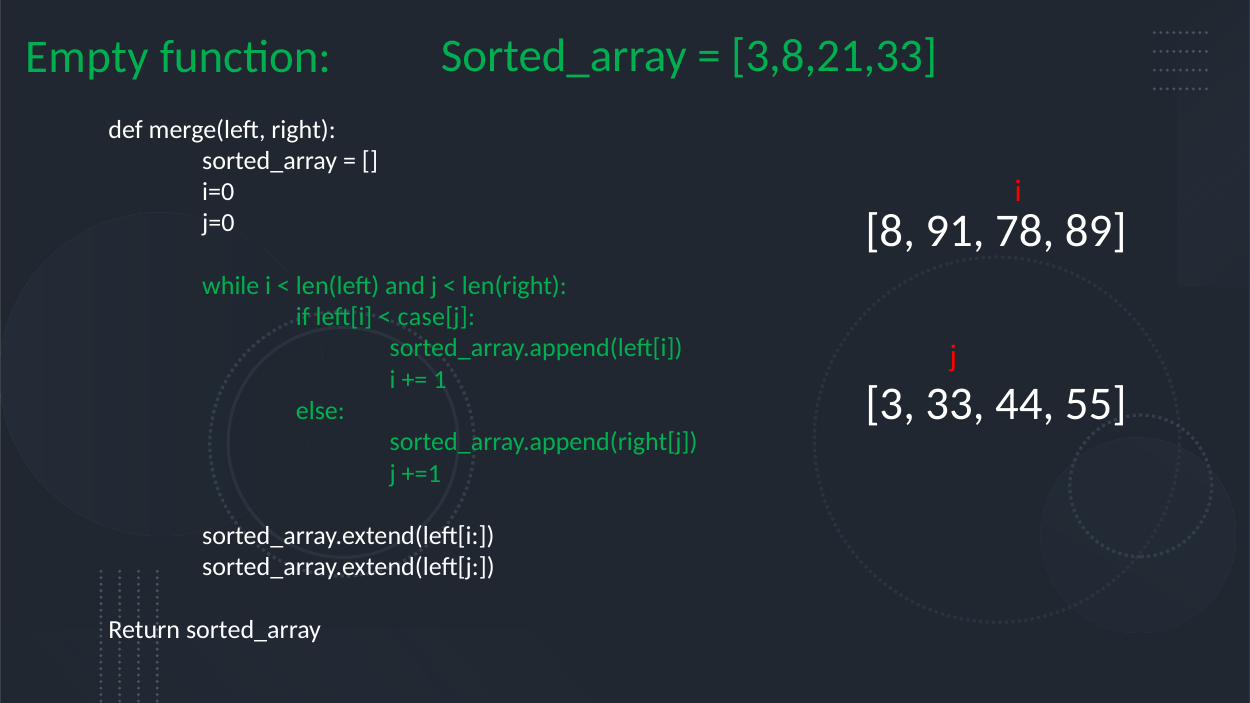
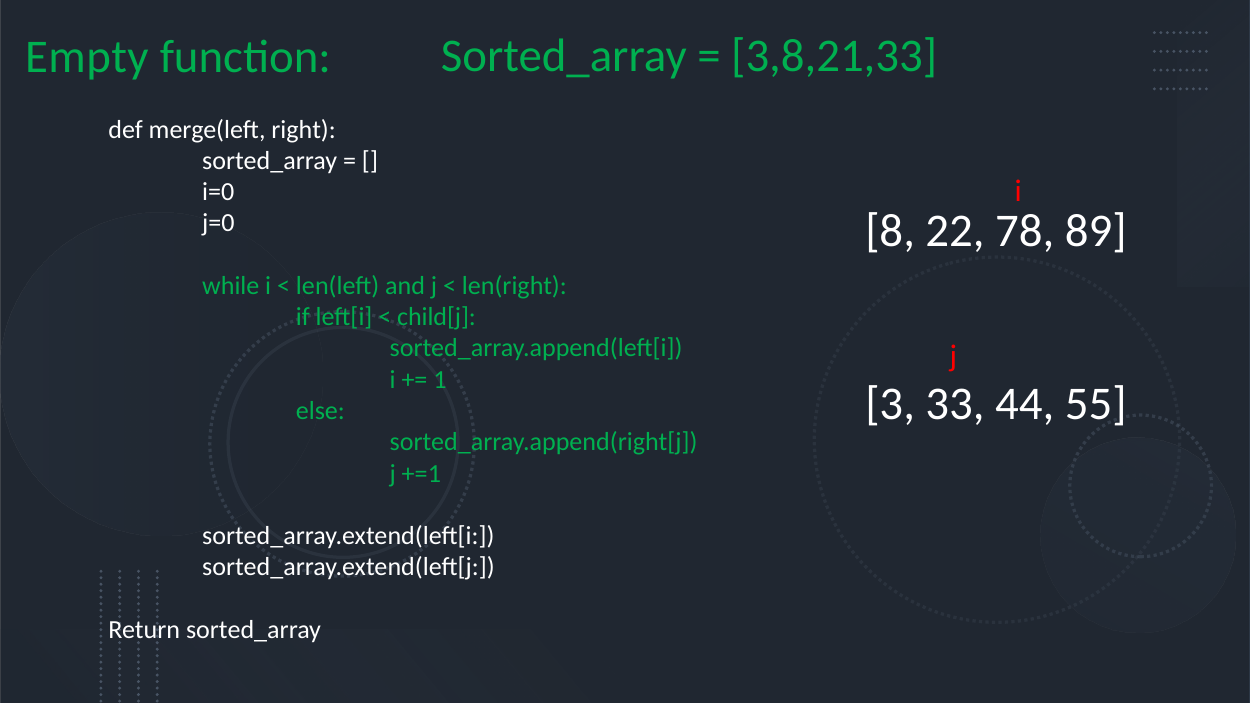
91: 91 -> 22 (955, 231)
case[j: case[j -> child[j (437, 317)
